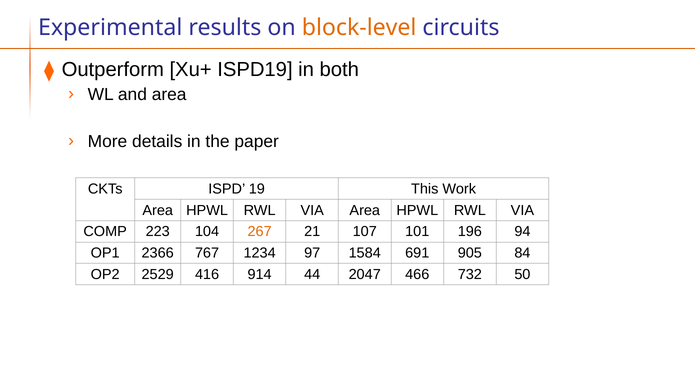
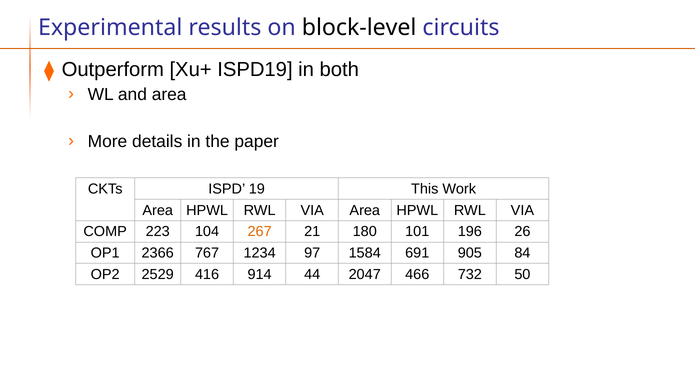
block-level colour: orange -> black (359, 28)
107: 107 -> 180 (365, 232)
94: 94 -> 26 (522, 232)
